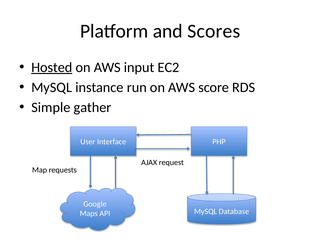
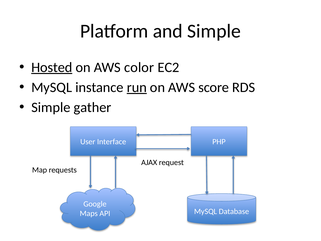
and Scores: Scores -> Simple (214, 31)
input: input -> color (139, 67)
run underline: none -> present (137, 87)
